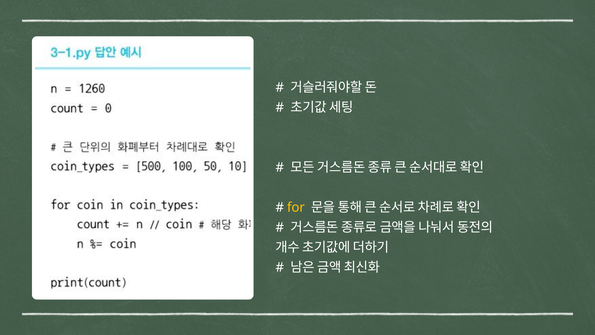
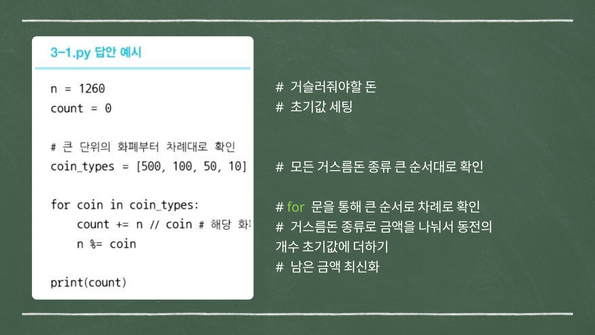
for colour: yellow -> light green (296, 207)
